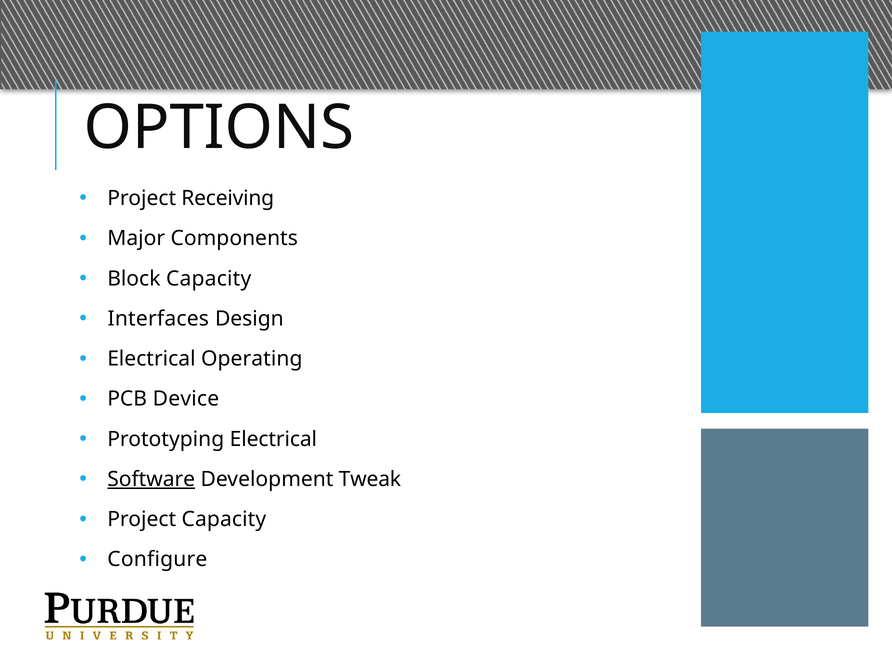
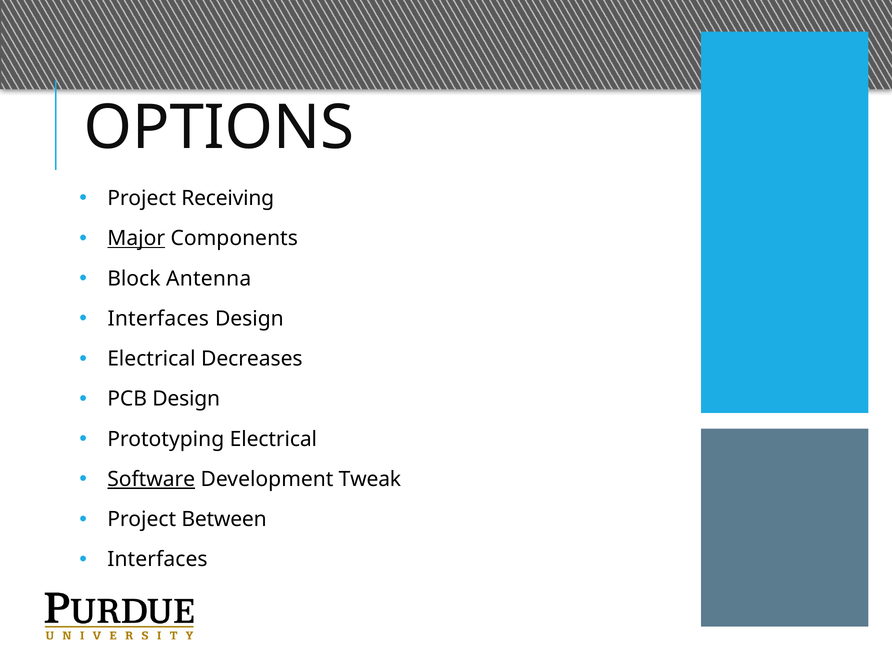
Major underline: none -> present (136, 238)
Block Capacity: Capacity -> Antenna (209, 279)
Operating: Operating -> Decreases (252, 359)
PCB Device: Device -> Design (186, 399)
Project Capacity: Capacity -> Between (224, 519)
Configure: Configure -> Interfaces (157, 560)
